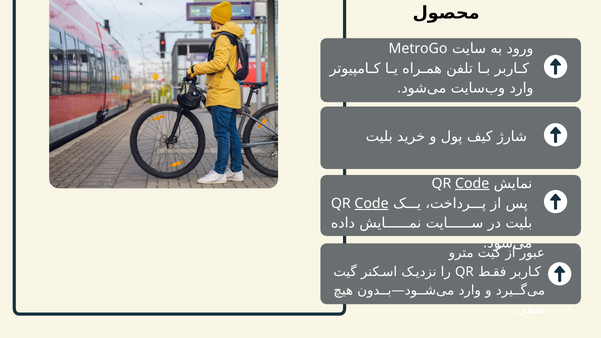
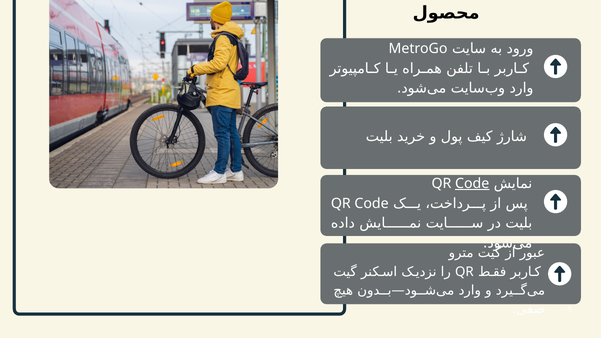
Code underline: present -> none (372, 203)
